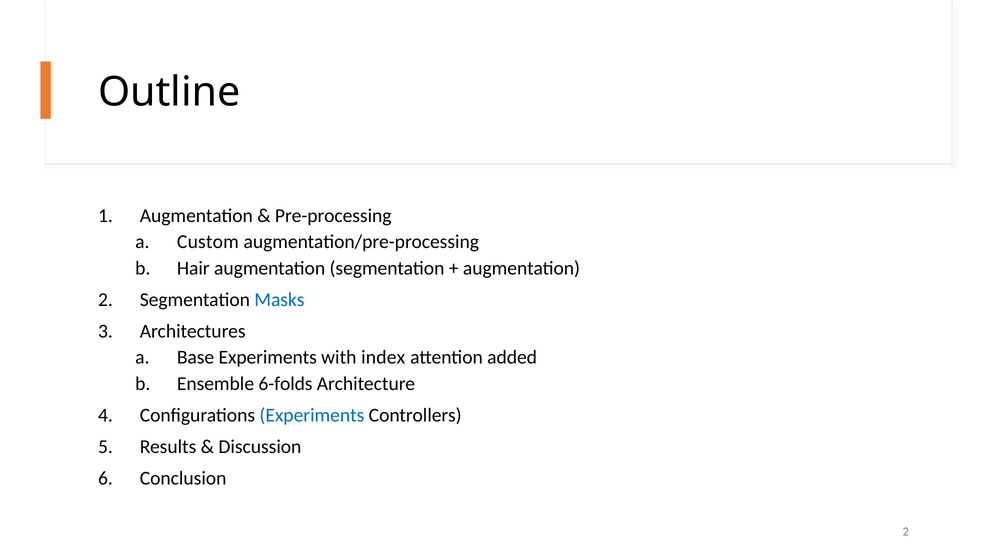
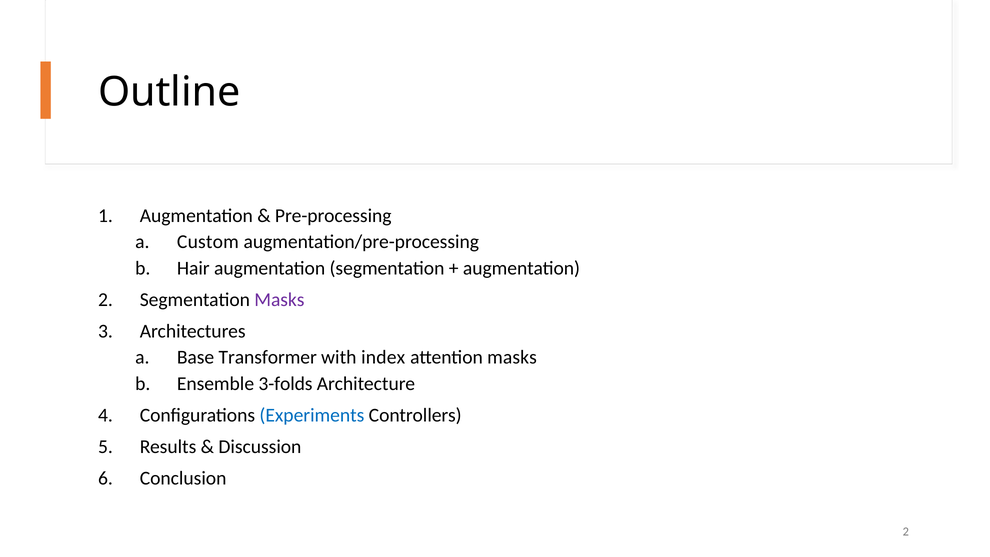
Masks colour: blue -> purple (279, 300)
Base Experiments: Experiments -> Transformer (268, 357)
attention added: added -> masks (512, 357)
6-folds: 6-folds -> 3-folds (285, 384)
